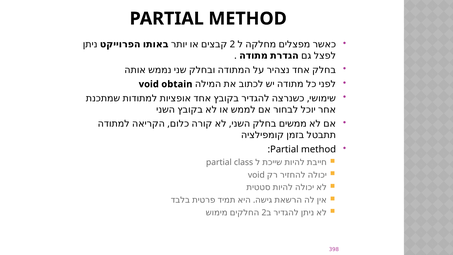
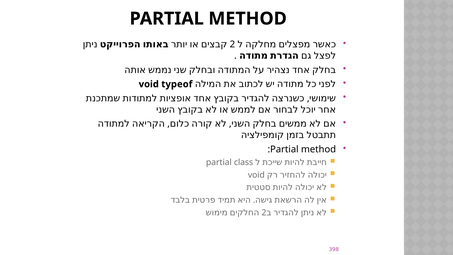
obtain: obtain -> typeof (177, 84)
